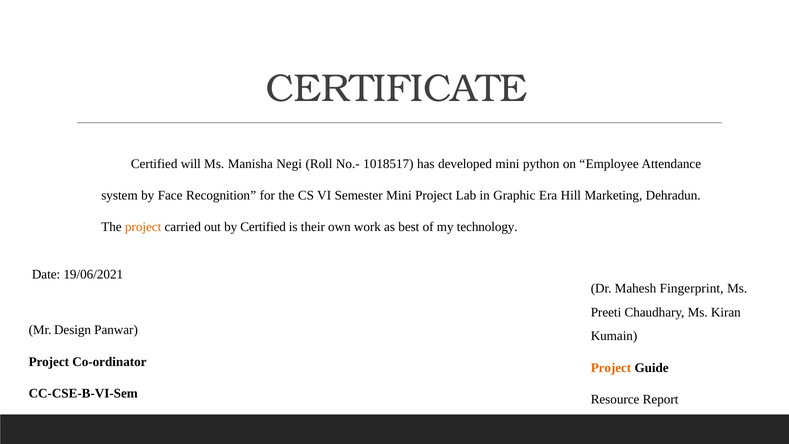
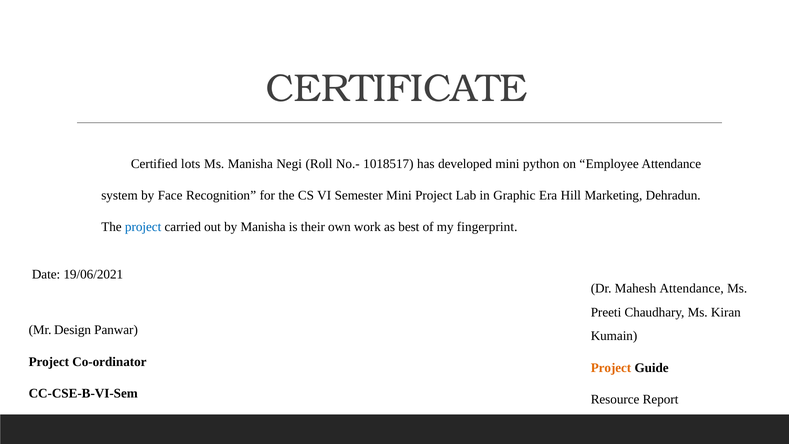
will: will -> lots (191, 164)
project colour: orange -> blue (143, 227)
by Certified: Certified -> Manisha (263, 227)
technology: technology -> fingerprint (487, 227)
Mahesh Fingerprint: Fingerprint -> Attendance (692, 288)
